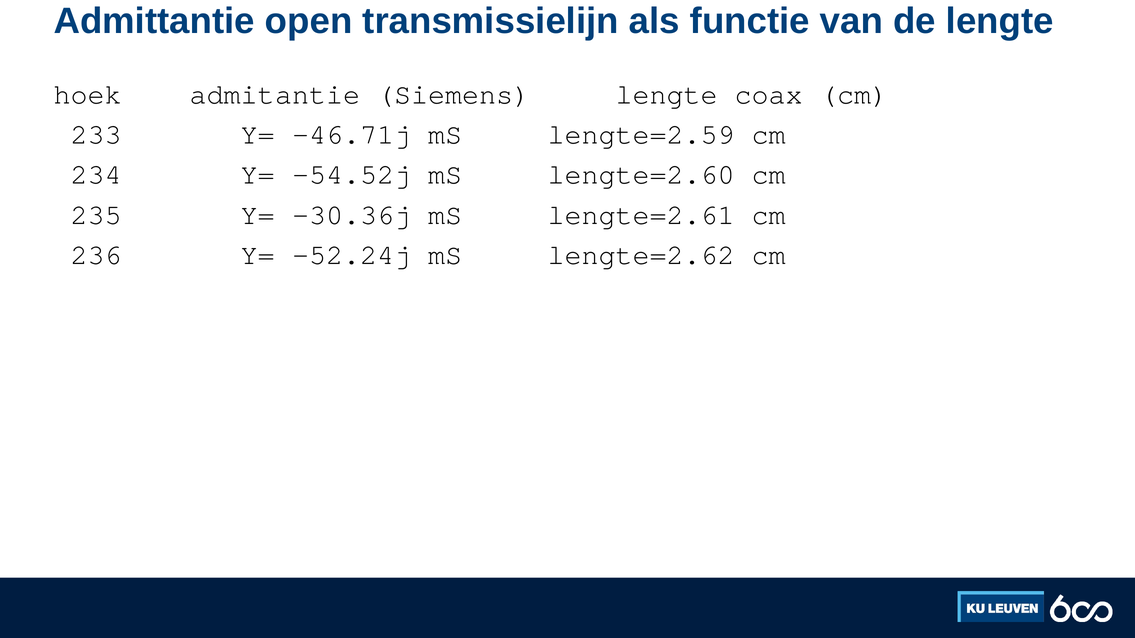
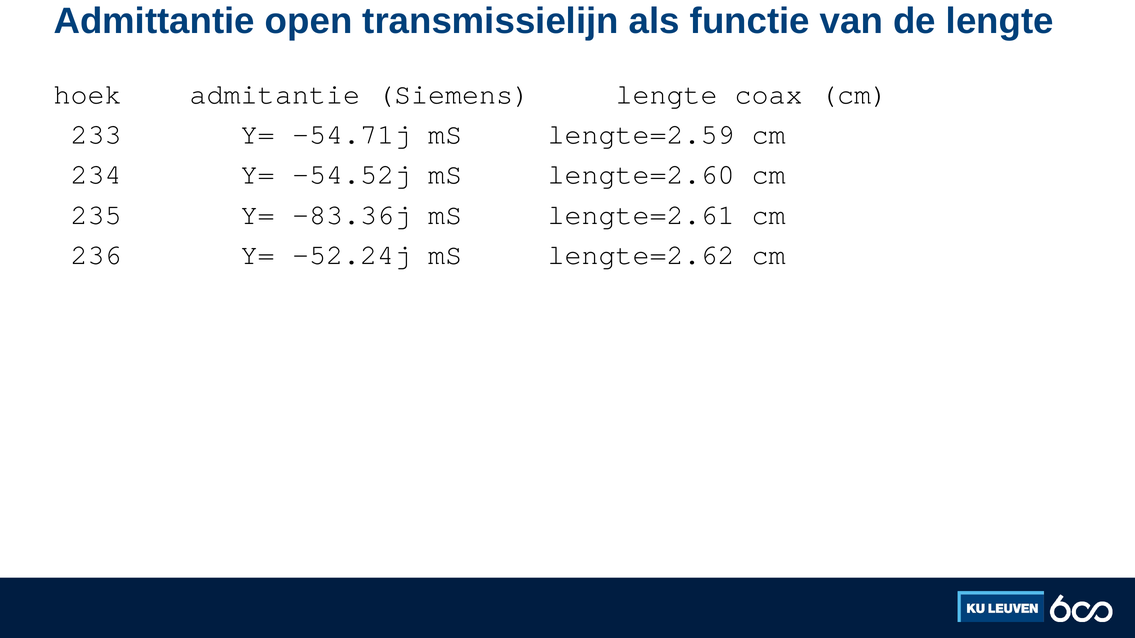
-46.71j: -46.71j -> -54.71j (352, 134)
-30.36j: -30.36j -> -83.36j (352, 215)
